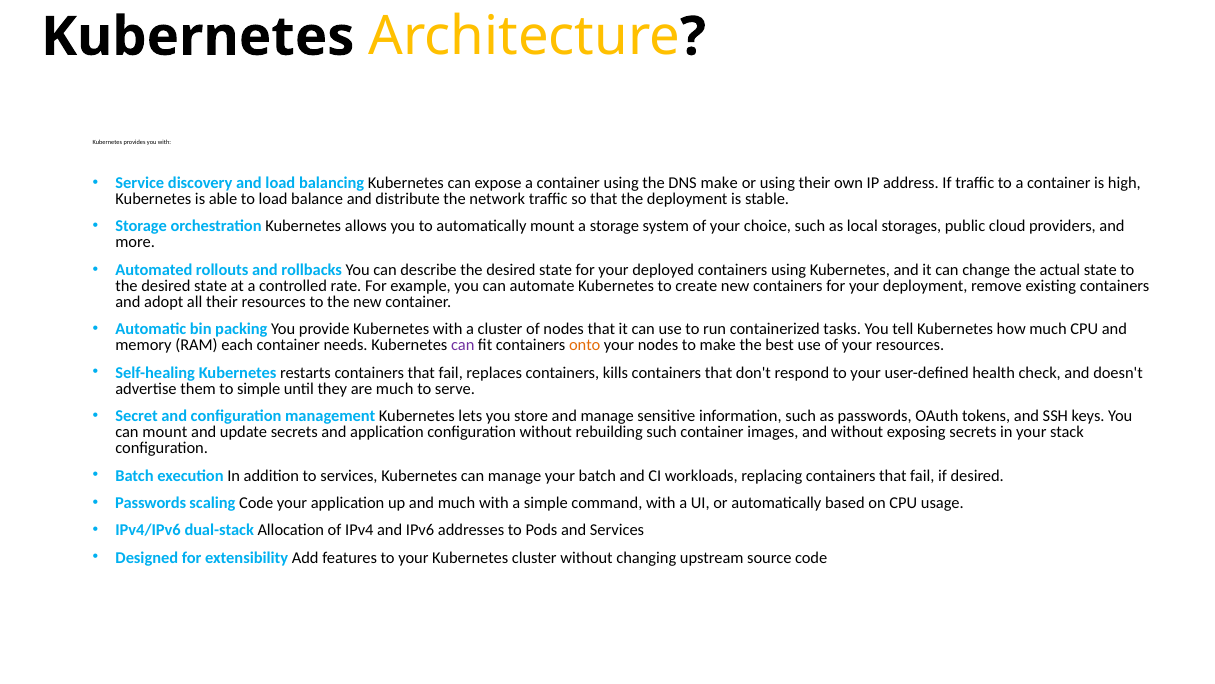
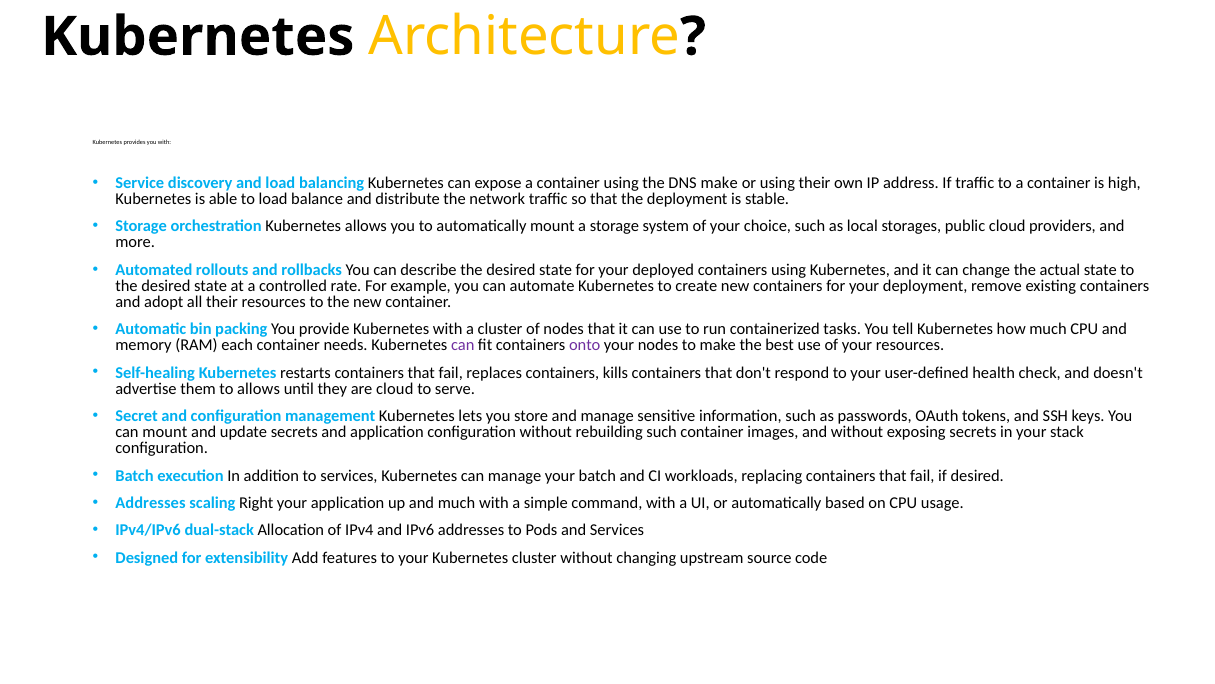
onto colour: orange -> purple (585, 345)
to simple: simple -> allows (259, 388)
are much: much -> cloud (395, 388)
Passwords: Passwords -> Addresses (151, 503)
scaling Code: Code -> Right (256, 503)
